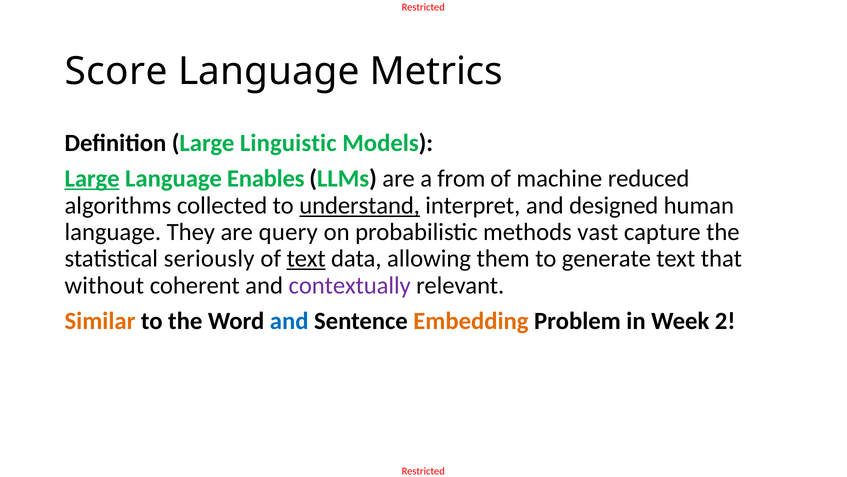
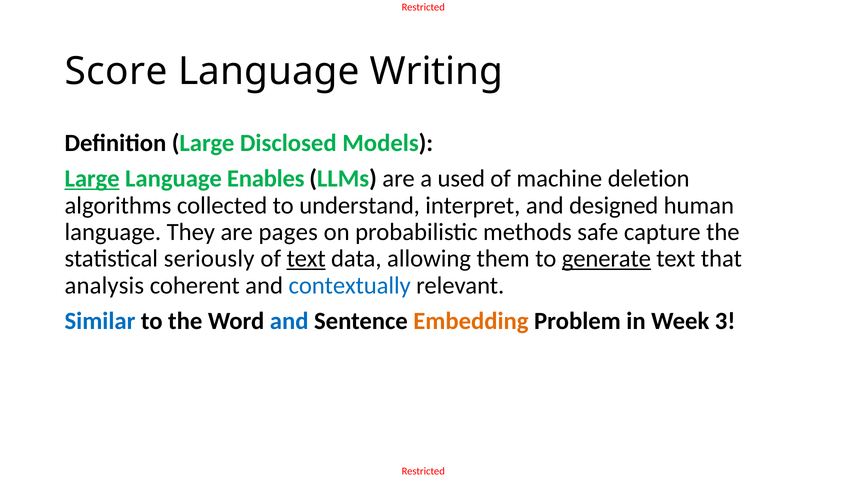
Metrics: Metrics -> Writing (436, 71)
Linguistic: Linguistic -> Disclosed (288, 143)
from: from -> used (461, 179)
reduced: reduced -> deletion (649, 179)
understand underline: present -> none (360, 205)
query: query -> pages (288, 232)
vast: vast -> safe (598, 232)
generate underline: none -> present (606, 259)
without: without -> analysis (104, 285)
contextually colour: purple -> blue (350, 285)
Similar colour: orange -> blue (100, 321)
2: 2 -> 3 (725, 321)
